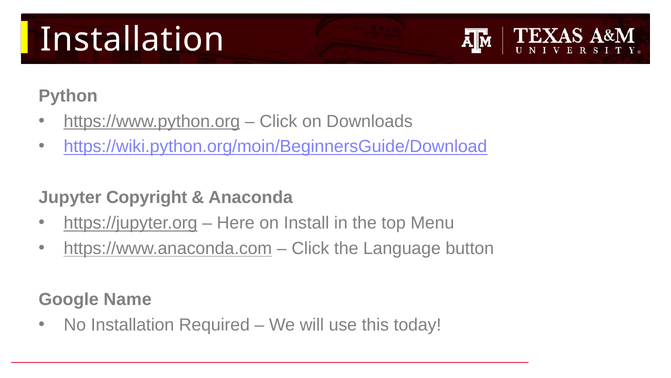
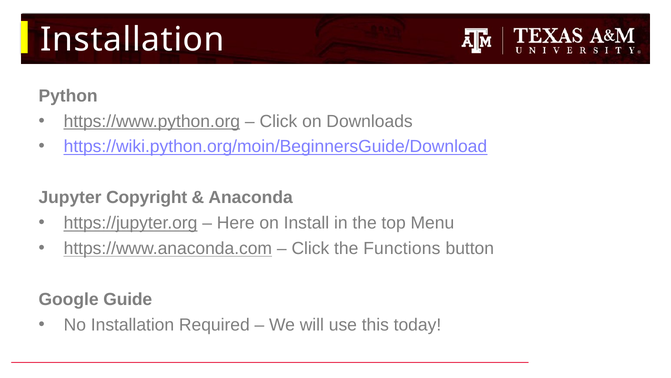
Language: Language -> Functions (402, 248)
Name: Name -> Guide (128, 299)
